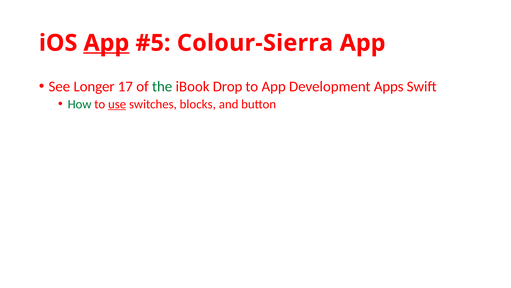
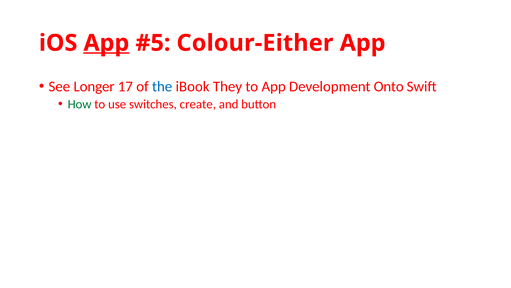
Colour-Sierra: Colour-Sierra -> Colour-Either (255, 43)
the colour: green -> blue (162, 86)
Drop: Drop -> They (228, 86)
Apps: Apps -> Onto (389, 86)
use underline: present -> none (117, 104)
blocks: blocks -> create (198, 104)
